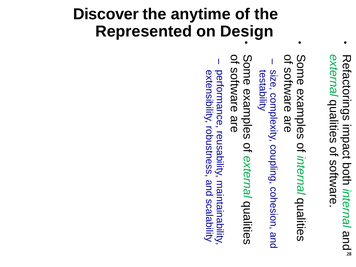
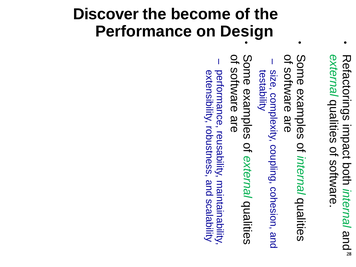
anytime: anytime -> become (201, 14)
Represented: Represented -> Performance (144, 31)
